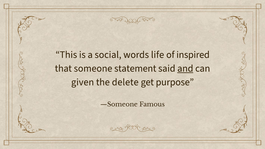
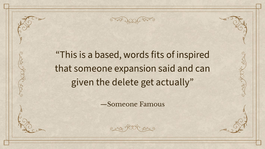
social: social -> based (108, 55)
life: life -> fits (158, 55)
statement: statement -> expansion (135, 68)
and underline: present -> none (185, 68)
purpose: purpose -> actually (175, 82)
